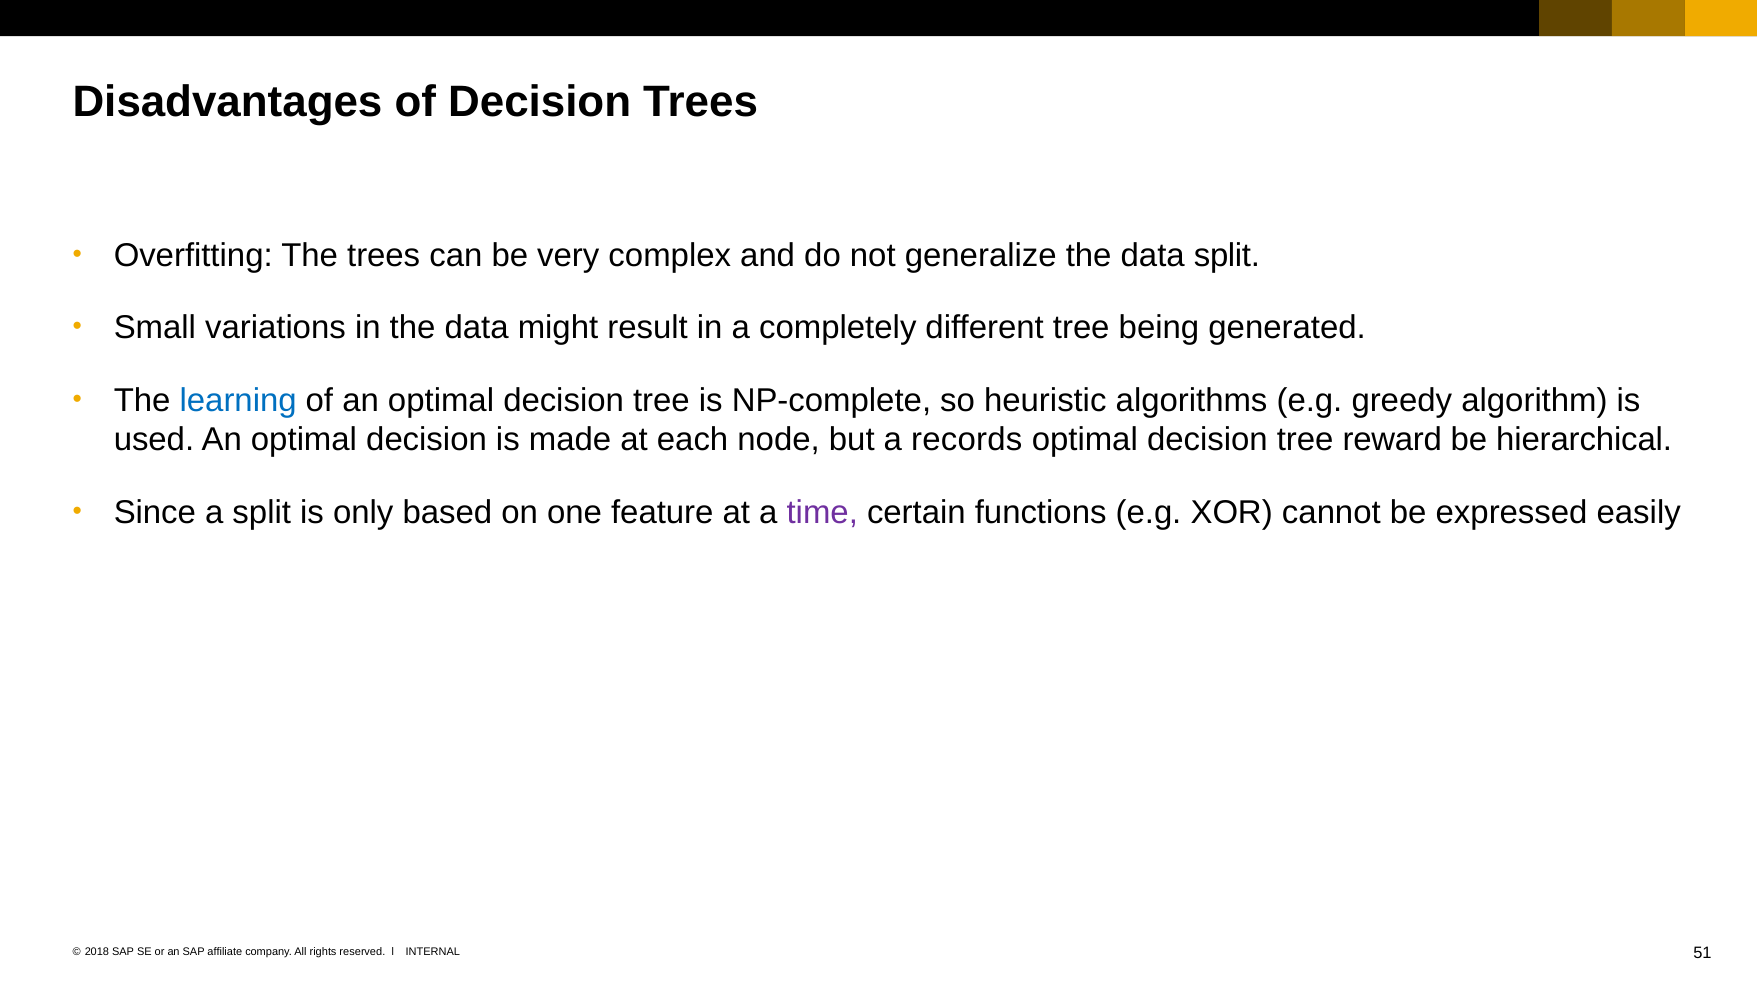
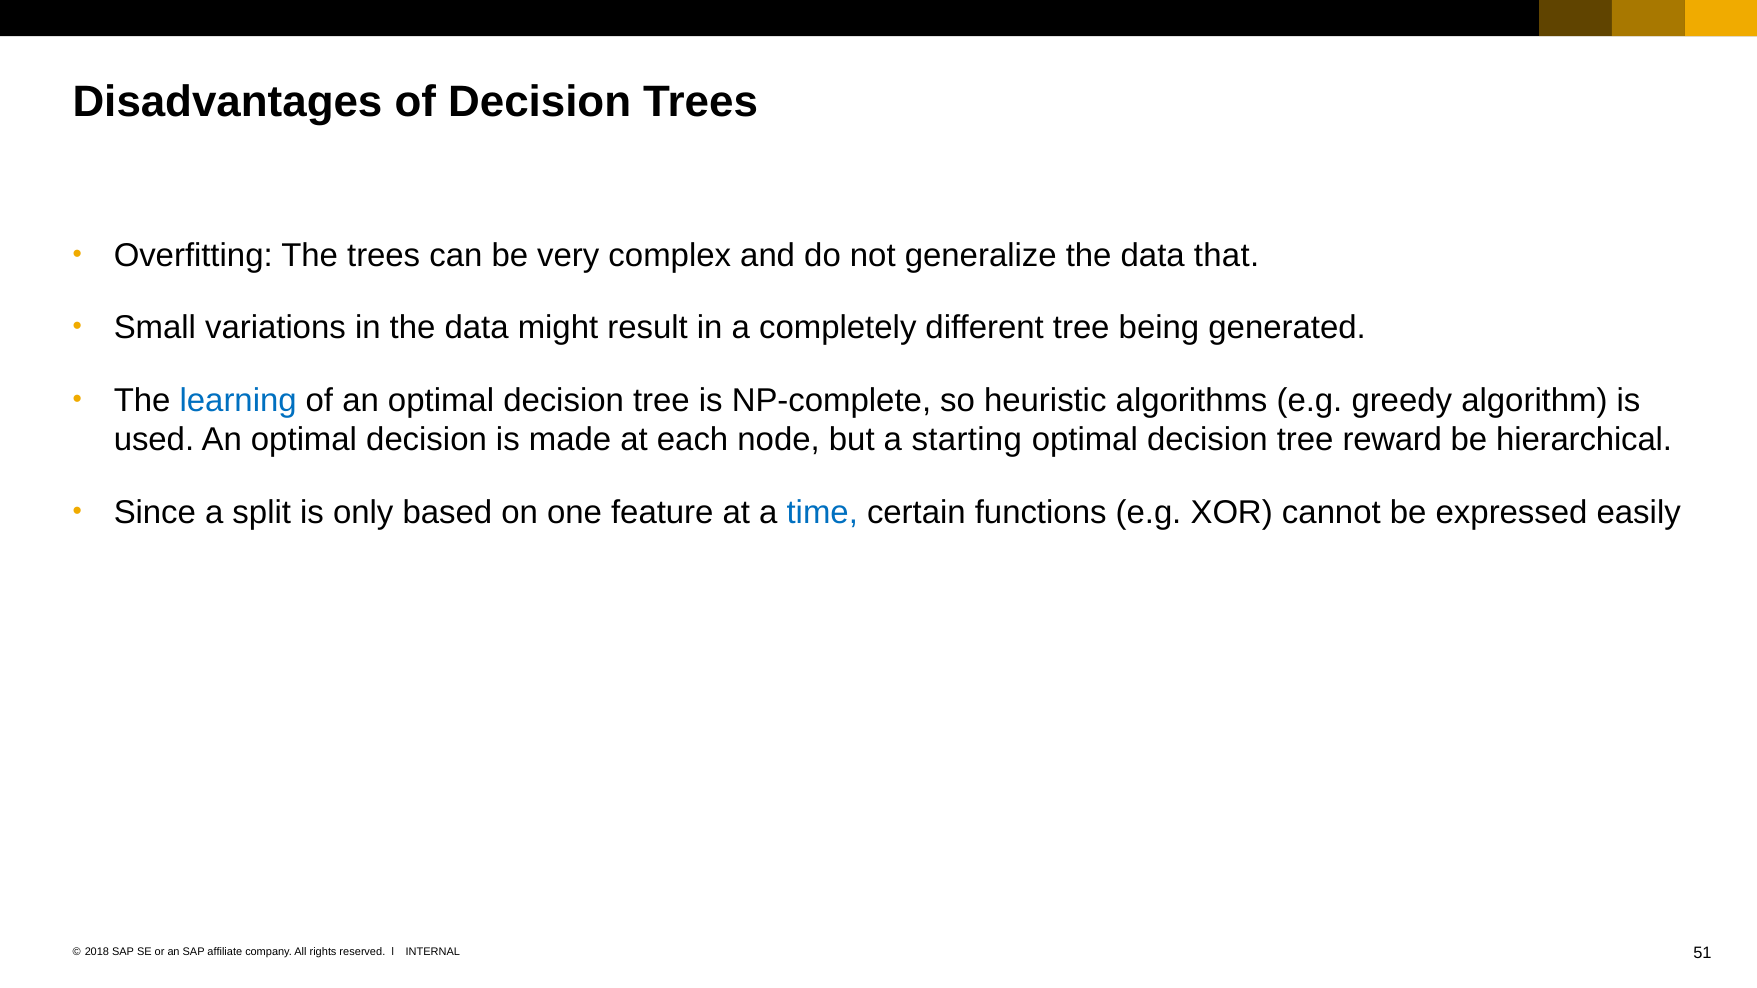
data split: split -> that (1227, 255)
records: records -> starting (967, 440)
time colour: purple -> blue (822, 512)
